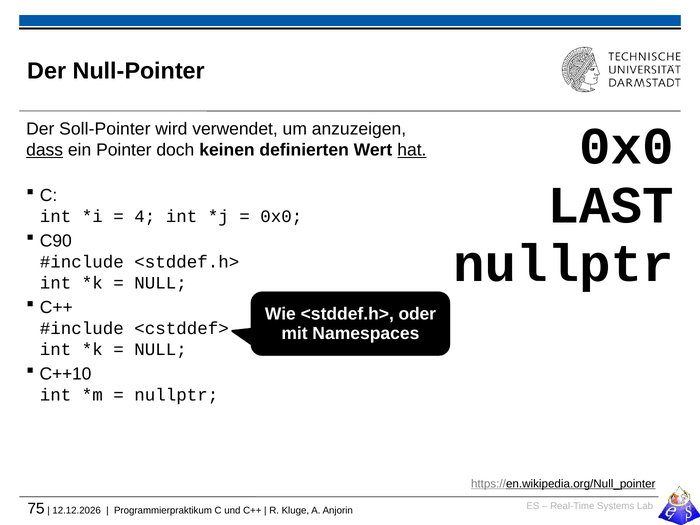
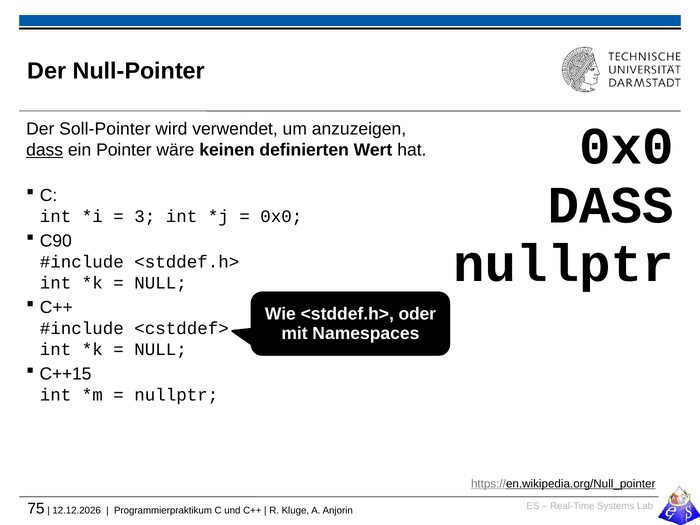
doch: doch -> wäre (175, 150)
hat underline: present -> none (412, 150)
LAST: LAST -> DASS (611, 205)
4: 4 -> 3 (145, 216)
C++10: C++10 -> C++15 (65, 374)
